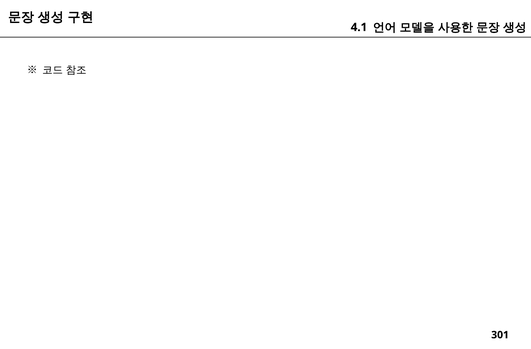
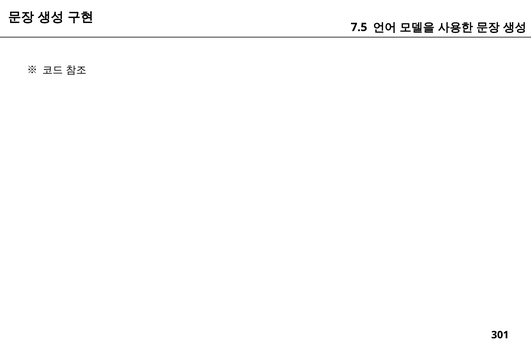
4.1: 4.1 -> 7.5 (359, 27)
